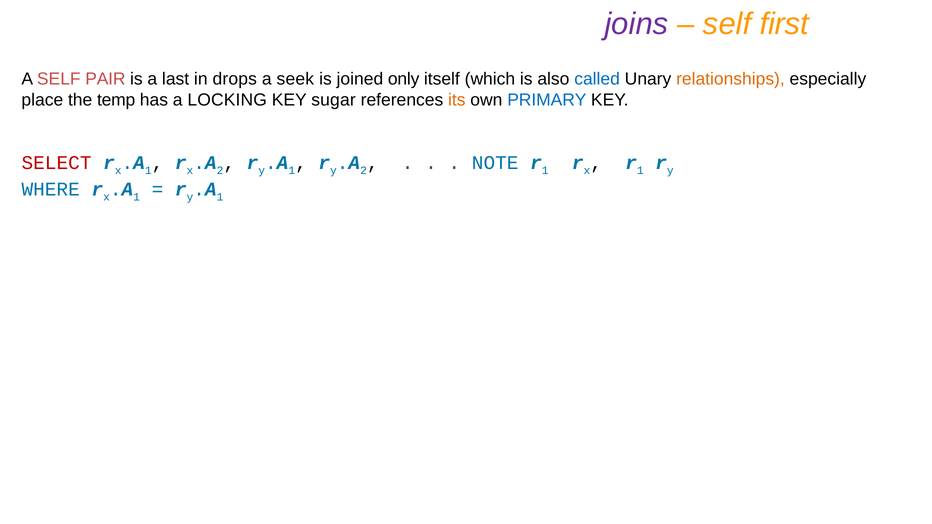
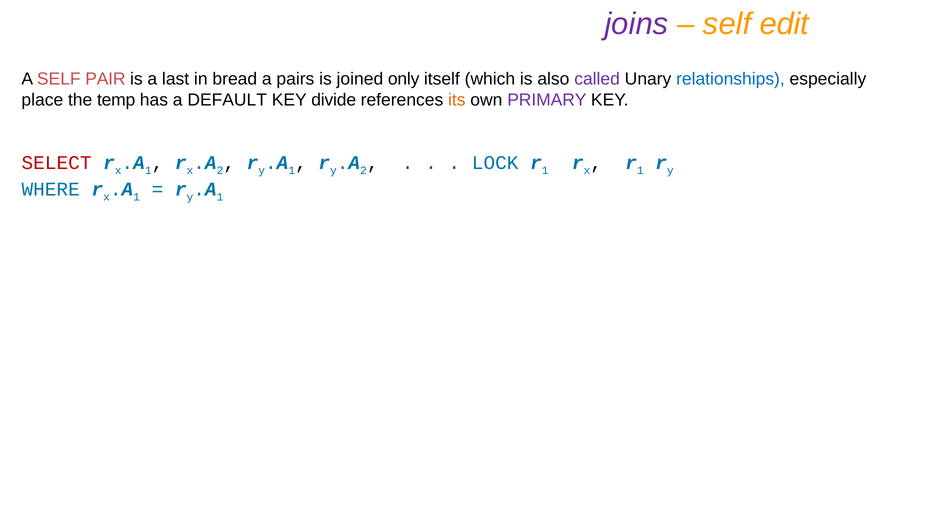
first: first -> edit (784, 24)
drops: drops -> bread (235, 79)
seek: seek -> pairs (295, 79)
called colour: blue -> purple (597, 79)
relationships colour: orange -> blue (730, 79)
LOCKING: LOCKING -> DEFAULT (227, 100)
sugar: sugar -> divide (334, 100)
PRIMARY colour: blue -> purple (547, 100)
NOTE: NOTE -> LOCK (495, 163)
